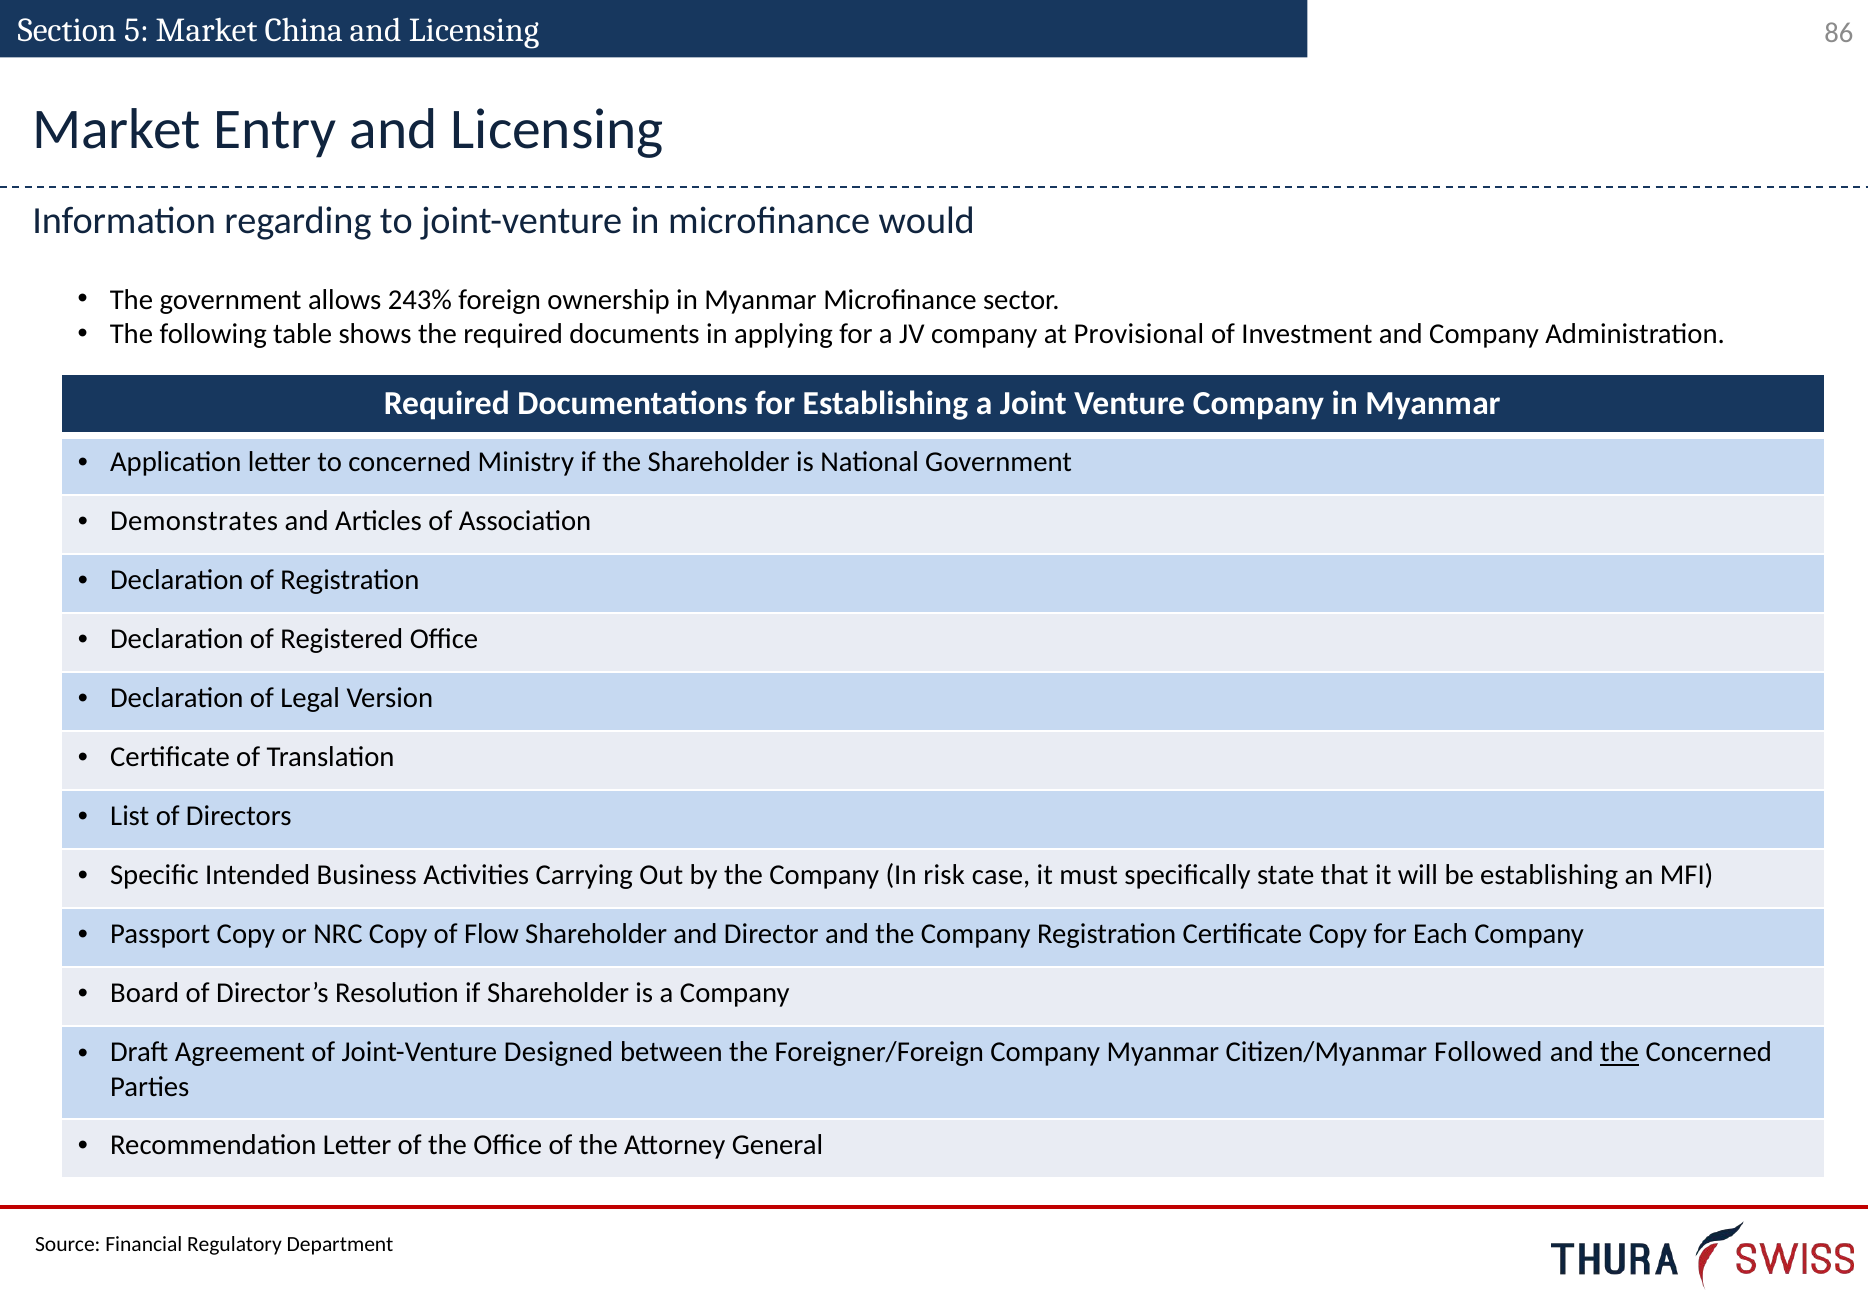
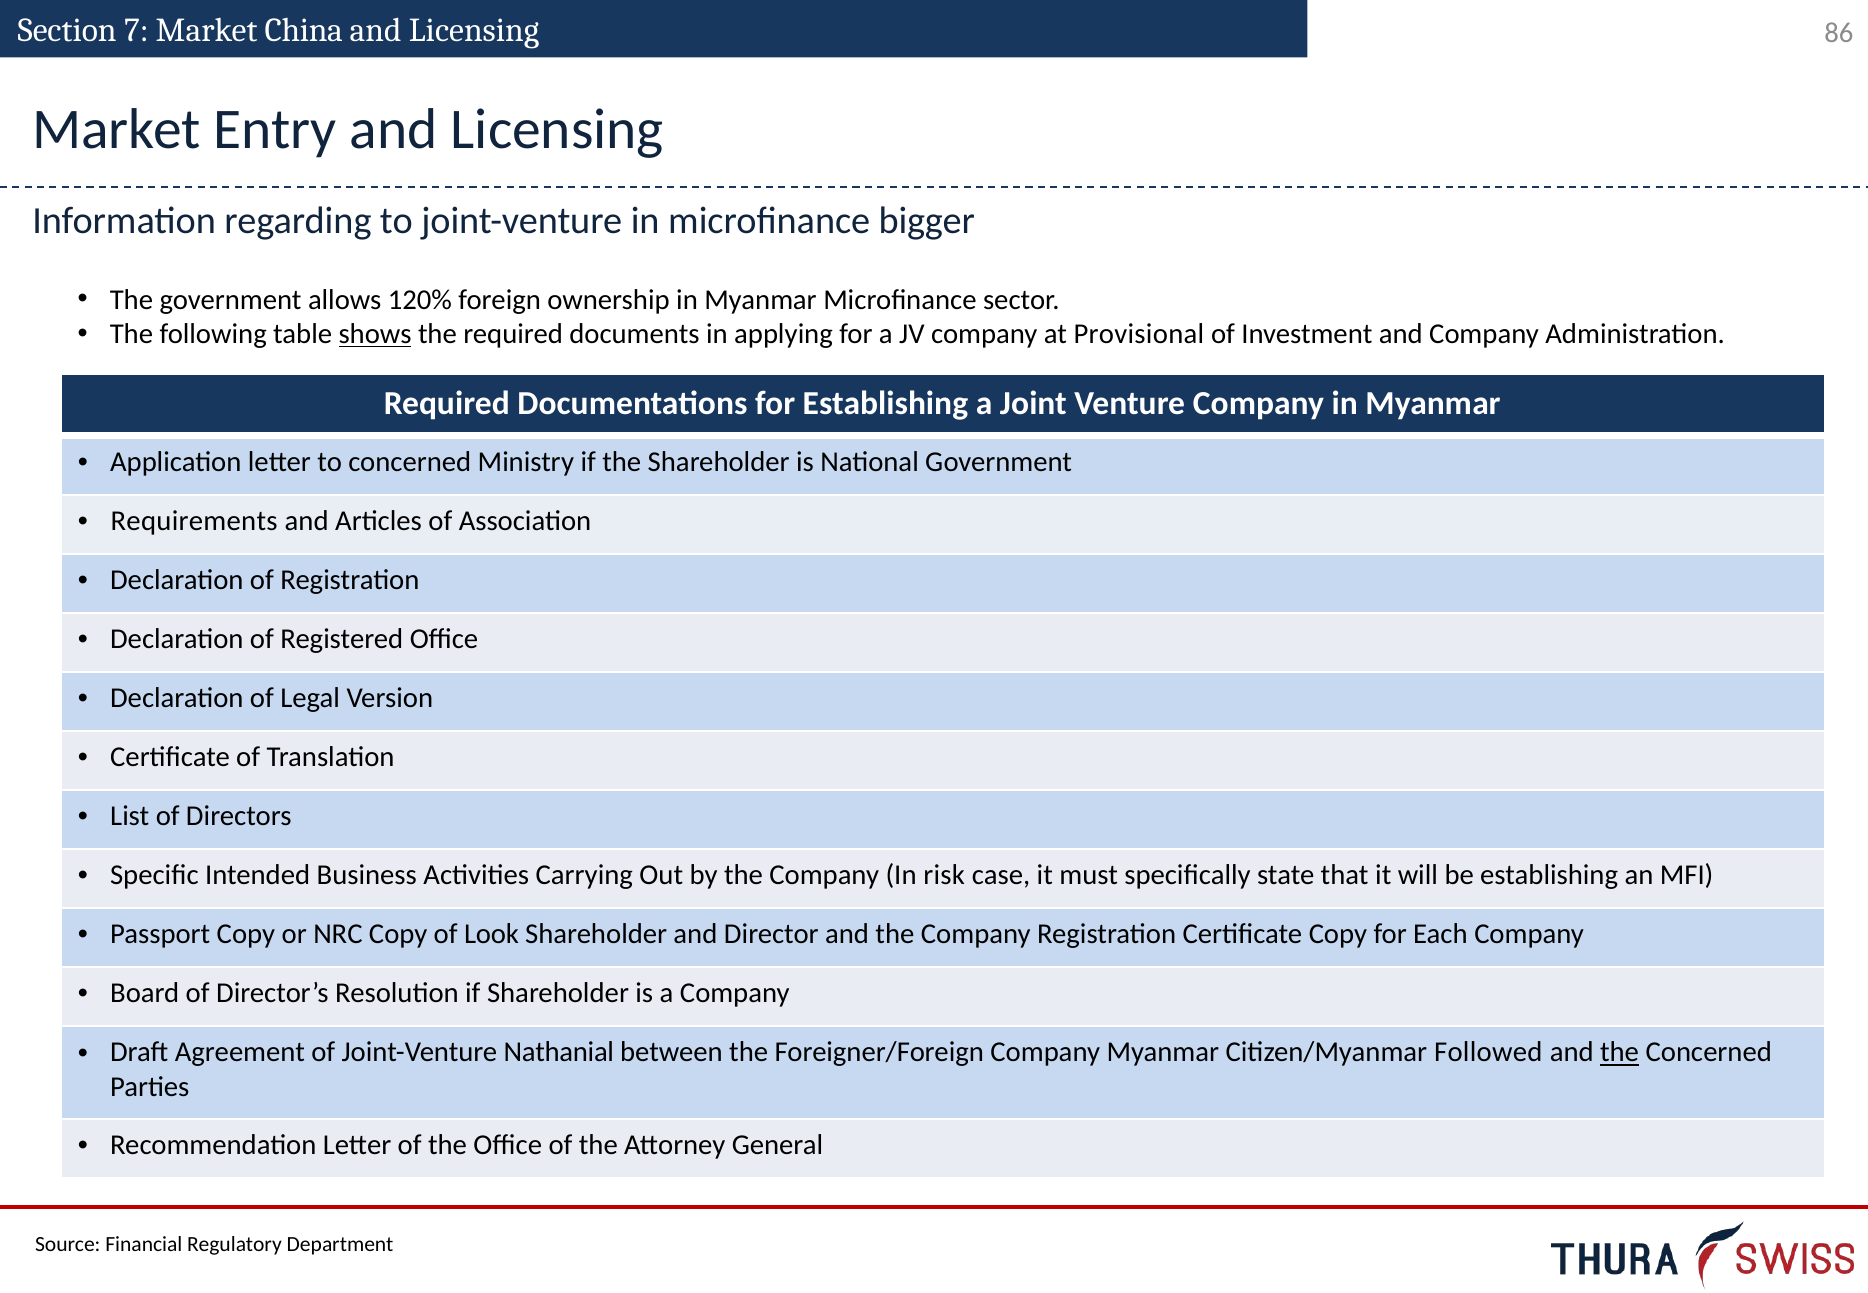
5: 5 -> 7 (136, 30)
would: would -> bigger (927, 221)
243%: 243% -> 120% (420, 300)
shows underline: none -> present (375, 334)
Demonstrates: Demonstrates -> Requirements (194, 521)
Flow: Flow -> Look (491, 934)
Designed: Designed -> Nathanial (559, 1053)
